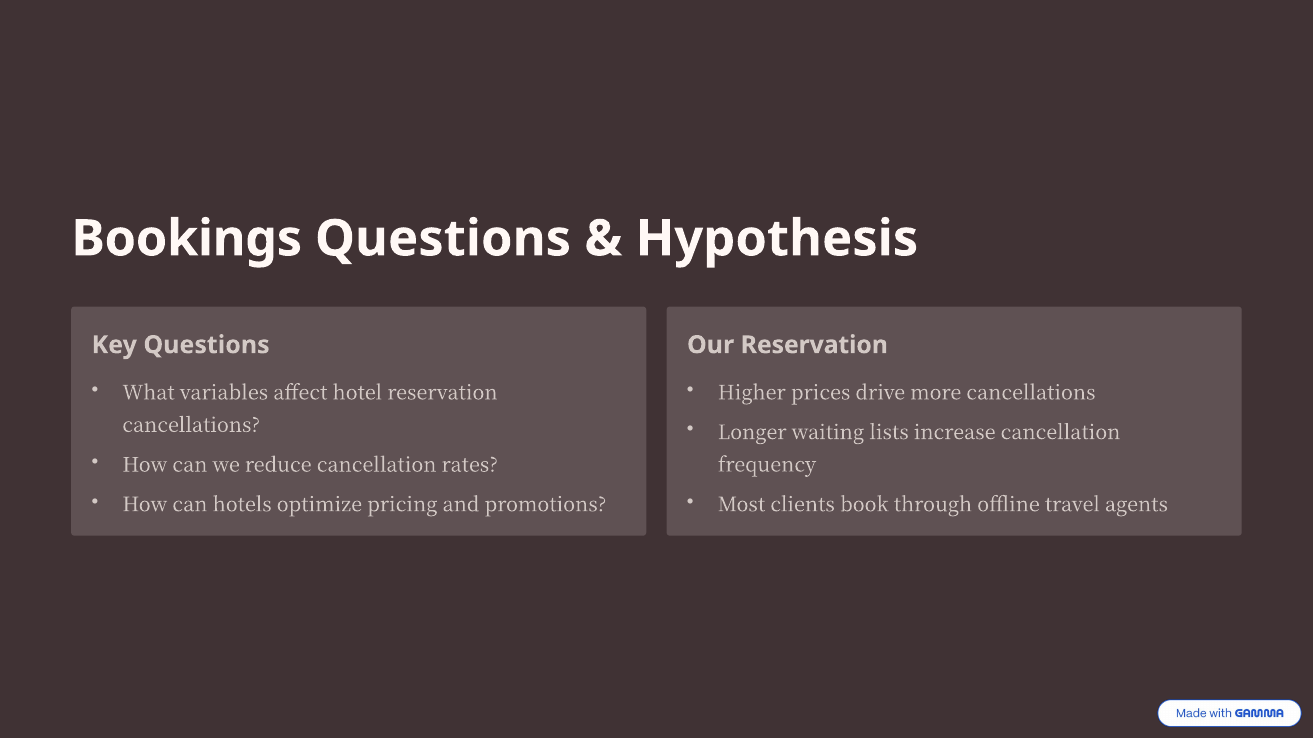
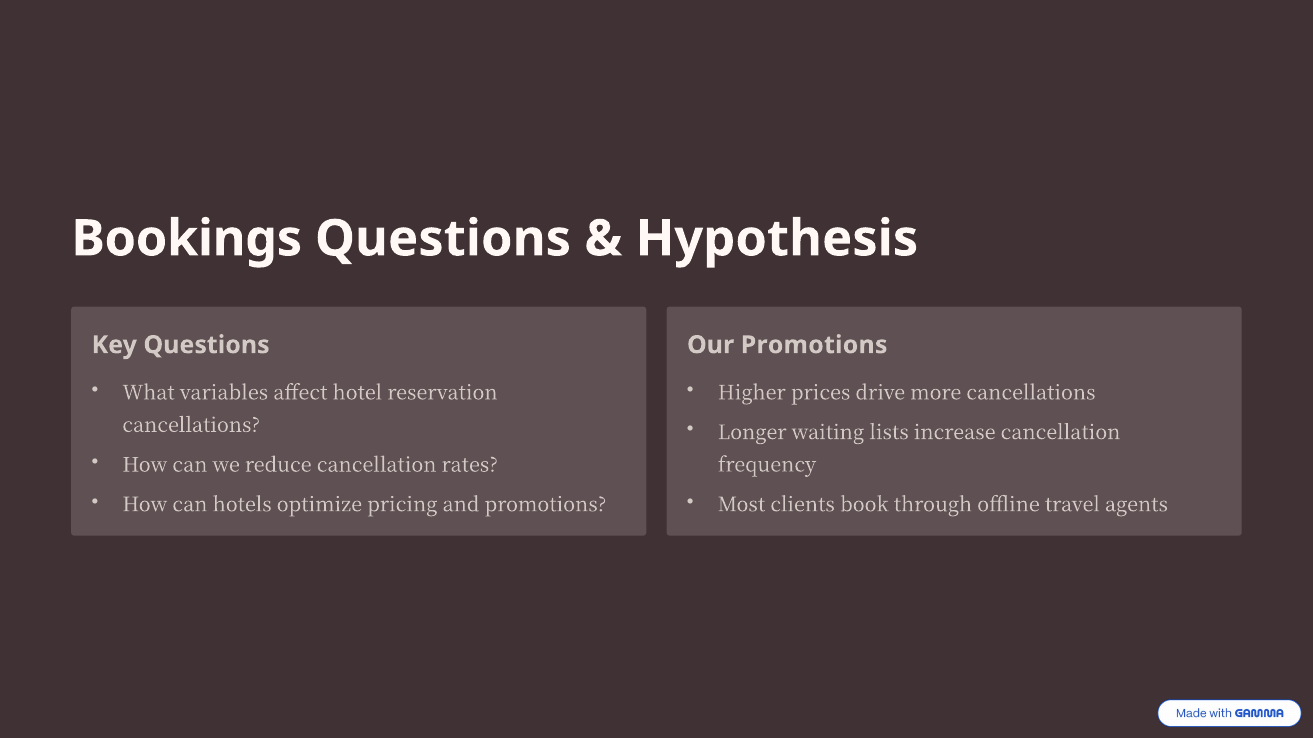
Our Reservation: Reservation -> Promotions (814, 345)
